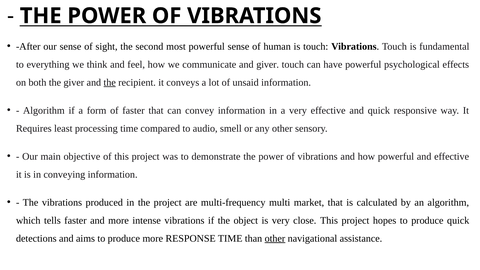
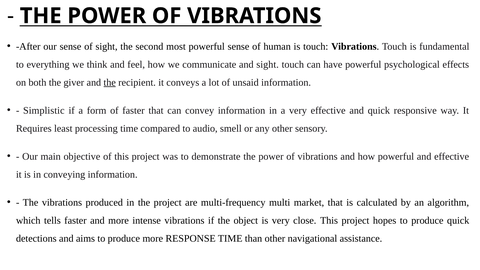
and giver: giver -> sight (268, 64)
Algorithm: Algorithm -> Simplistic (44, 110)
other underline: present -> none (275, 238)
